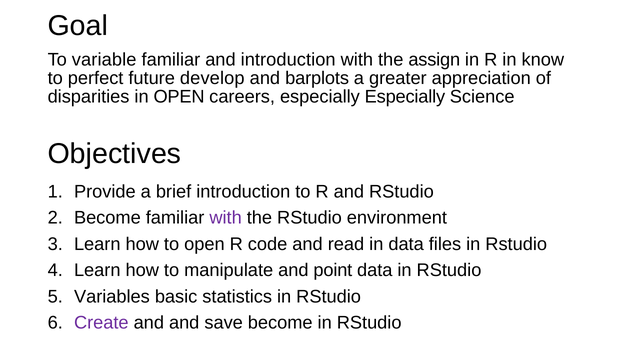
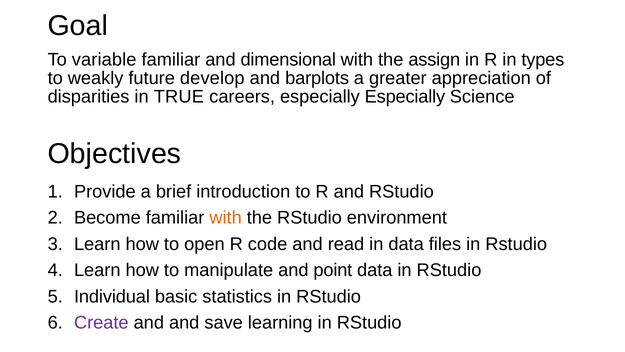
and introduction: introduction -> dimensional (288, 60)
know: know -> types (543, 60)
perfect: perfect -> weakly (96, 78)
in OPEN: OPEN -> TRUE (179, 96)
with colour: purple -> orange (226, 218)
Variables: Variables -> Individual (112, 296)
save become: become -> learning (280, 322)
